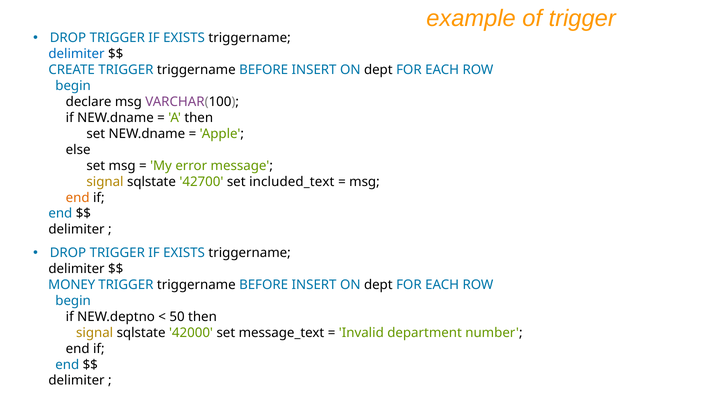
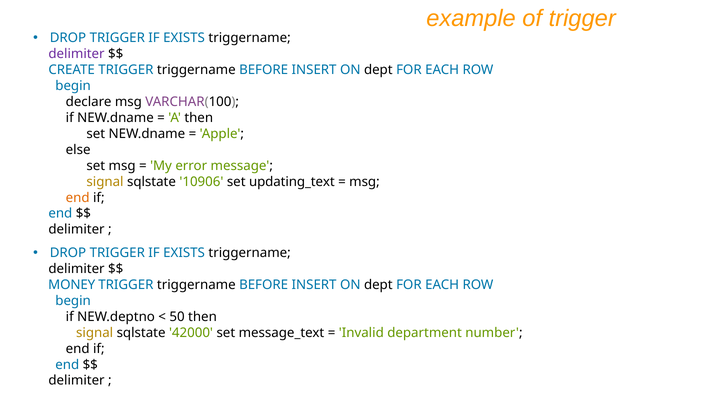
delimiter colour: blue -> purple (77, 54)
42700: 42700 -> 10906 (201, 182)
included_text: included_text -> updating_text (292, 182)
